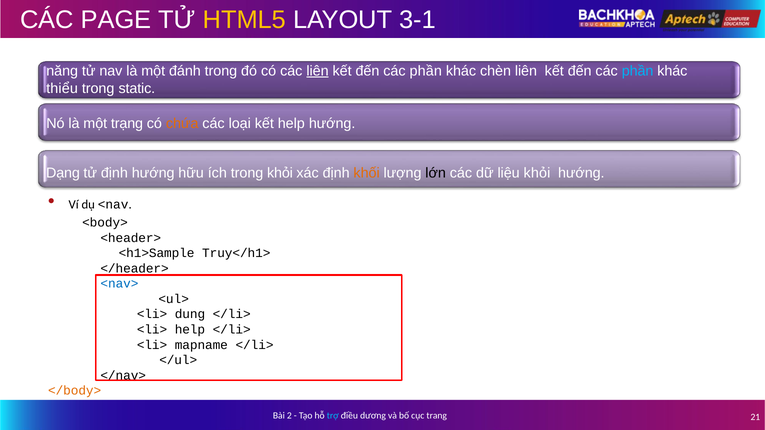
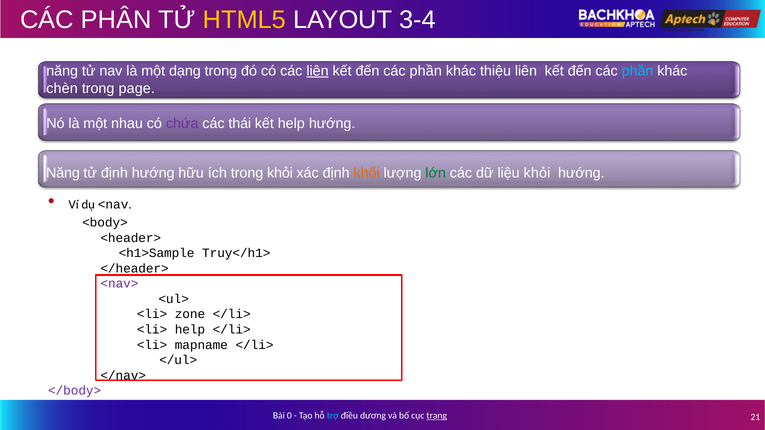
PAGE: PAGE -> PHÂN (116, 20)
3-1: 3-1 -> 3-4 (418, 20)
đánh: đánh -> dạng (185, 71)
chèn: chèn -> thiệu (496, 71)
thiểu: thiểu -> chèn (62, 89)
static: static -> page (137, 89)
trạng: trạng -> nhau (127, 124)
chứa colour: orange -> purple (182, 124)
loại: loại -> thái (240, 124)
Dạng: Dạng -> Năng (63, 173)
lớn colour: black -> green (436, 173)
<nav> colour: blue -> purple (119, 284)
dung: dung -> zone (190, 314)
</body> colour: orange -> purple (75, 391)
2: 2 -> 0 (289, 416)
trang underline: none -> present (437, 416)
